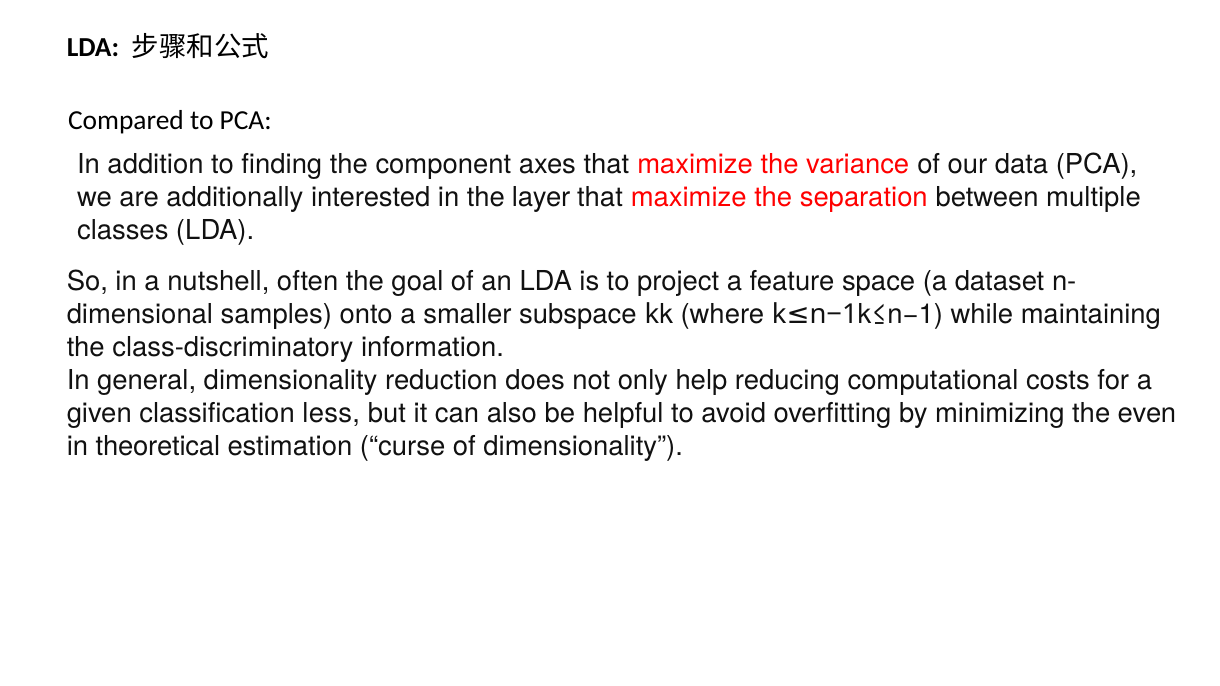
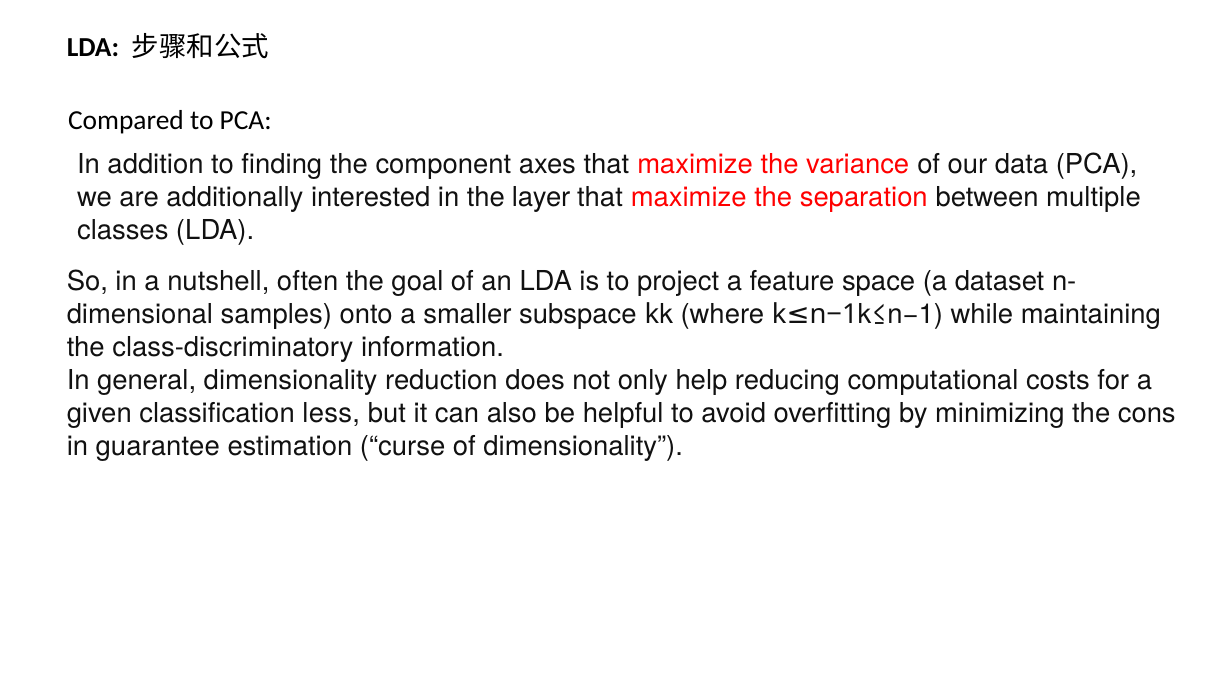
even: even -> cons (1147, 413)
theoretical: theoretical -> guarantee (158, 446)
